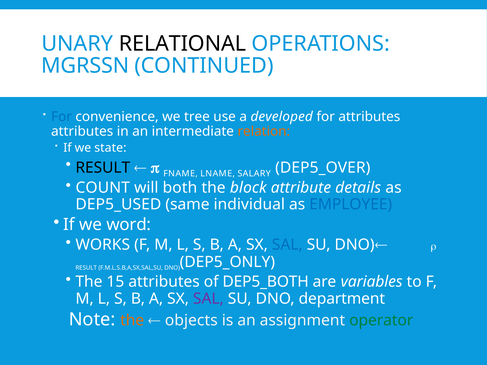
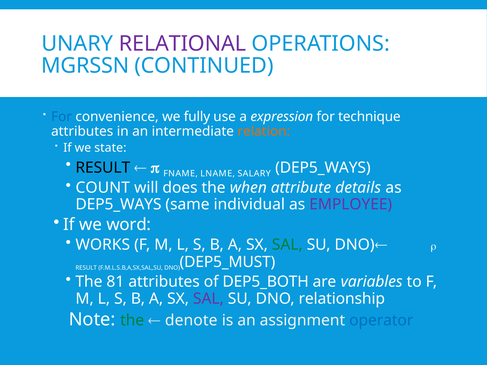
RELATIONAL colour: black -> purple (182, 44)
tree: tree -> fully (197, 117)
developed: developed -> expression (282, 117)
for attributes: attributes -> technique (369, 117)
SALARY DEP5_OVER: DEP5_OVER -> DEP5_WAYS (323, 168)
both: both -> does (180, 188)
block: block -> when (248, 188)
DEP5_USED: DEP5_USED -> DEP5_WAYS (118, 205)
EMPLOYEE colour: blue -> purple (351, 205)
SAL colour: blue -> green (287, 245)
DEP5_ONLY: DEP5_ONLY -> DEP5_MUST (227, 262)
15: 15 -> 81 (115, 282)
department: department -> relationship (342, 299)
the colour: orange -> green (132, 321)
objects: objects -> denote (191, 321)
operator colour: green -> blue (381, 321)
